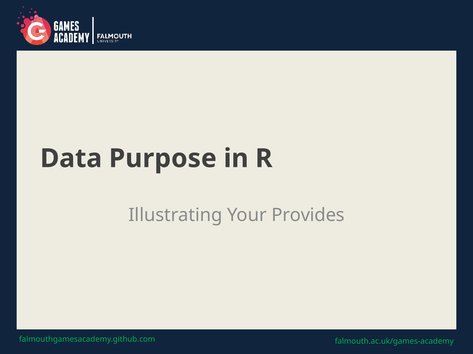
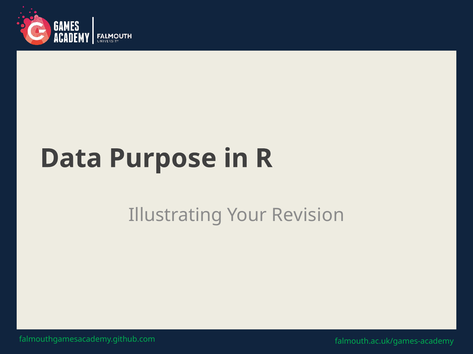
Provides: Provides -> Revision (308, 216)
